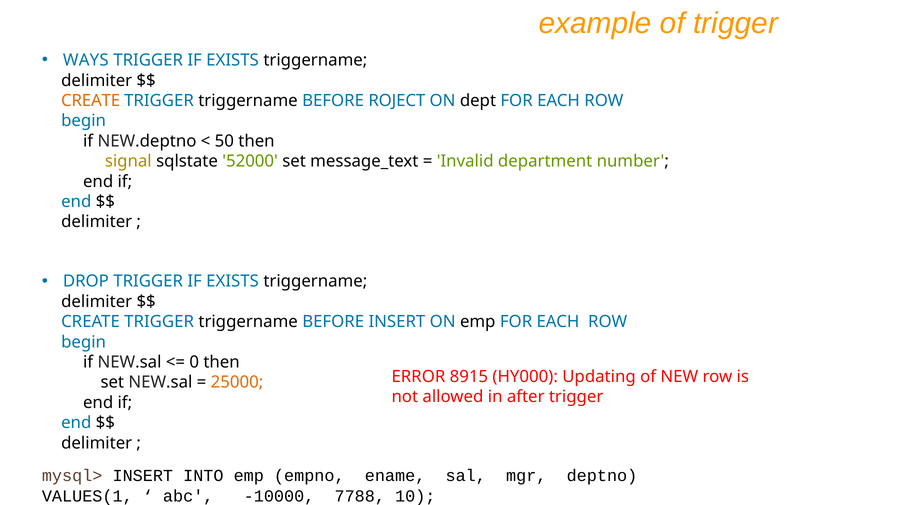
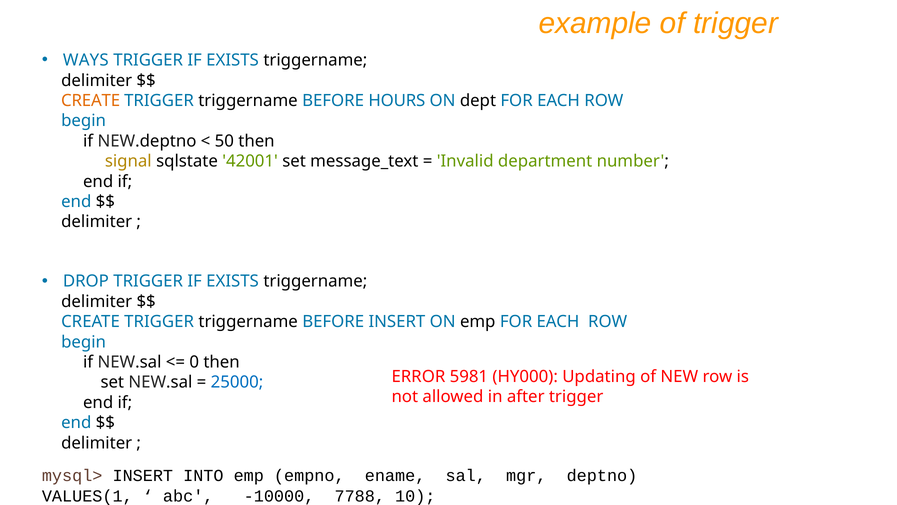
ROJECT: ROJECT -> HOURS (397, 101)
52000: 52000 -> 42001 (250, 161)
8915: 8915 -> 5981 (469, 376)
25000 colour: orange -> blue (237, 382)
